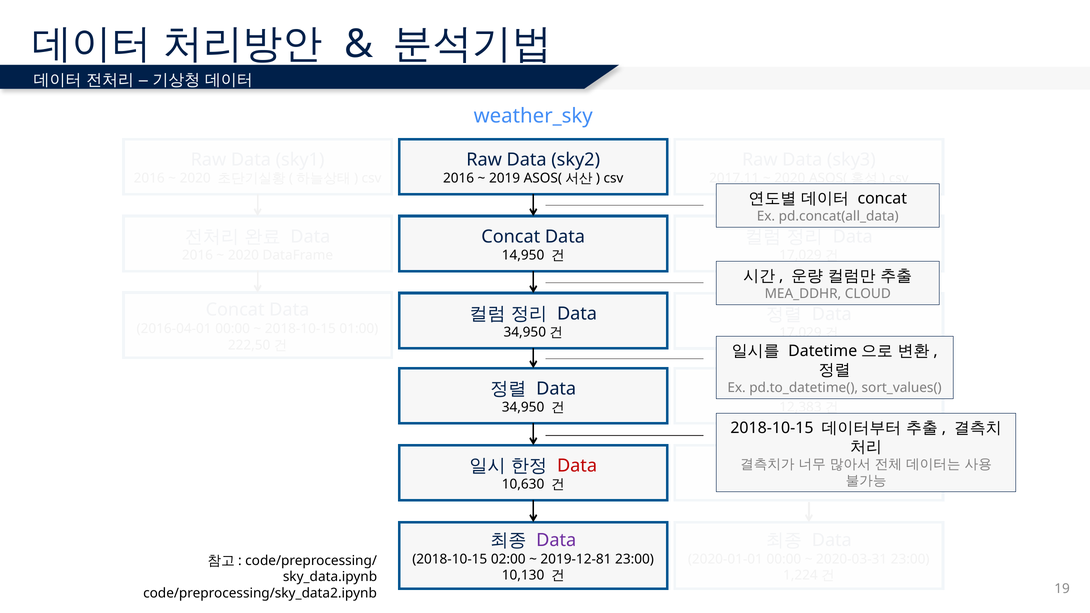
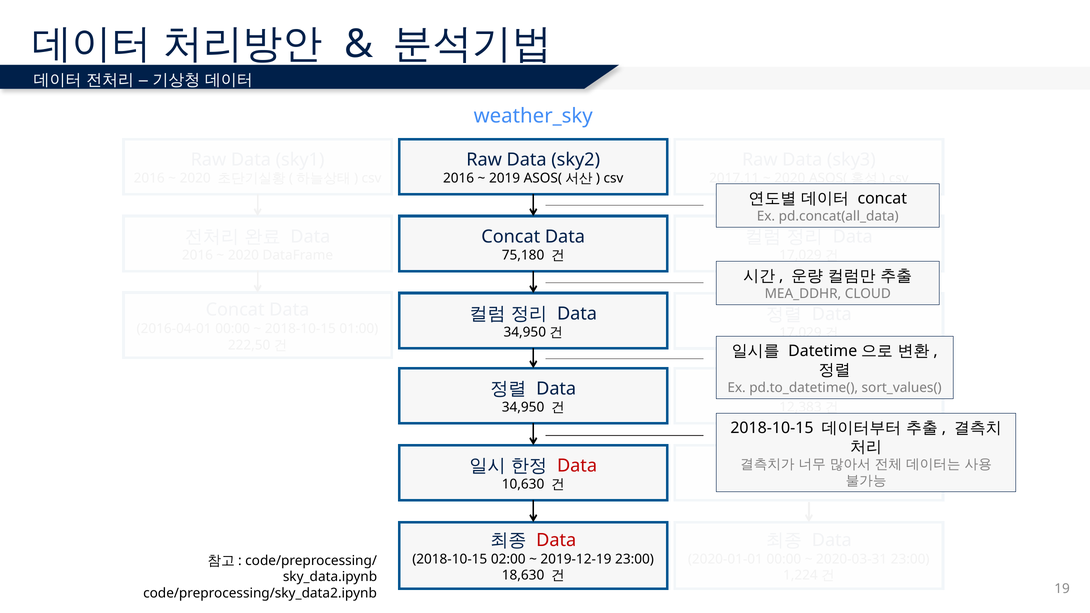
14,950: 14,950 -> 75,180 (523, 255)
Data colour: purple -> red (556, 540)
2019-12-81: 2019-12-81 -> 2019-12-19 (576, 559)
10,130: 10,130 -> 18,630 (523, 575)
